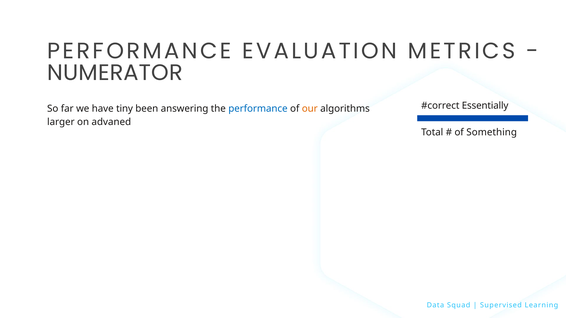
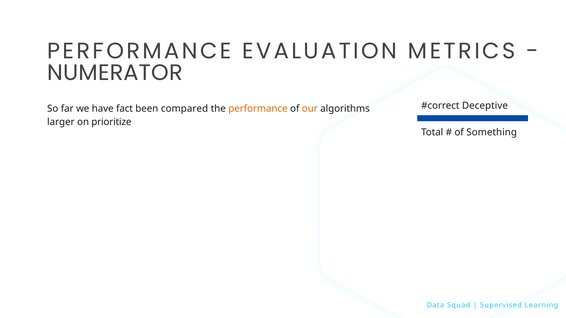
Essentially: Essentially -> Deceptive (485, 106)
tiny: tiny -> fact (125, 109)
answering: answering -> compared (184, 109)
performance colour: blue -> orange (258, 109)
advaned: advaned -> prioritize (111, 122)
